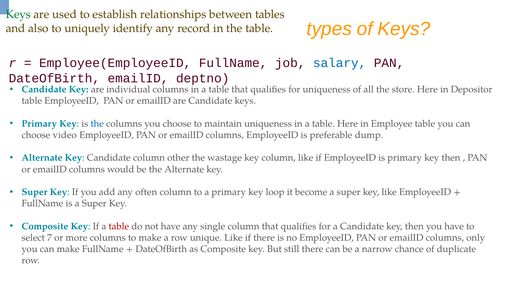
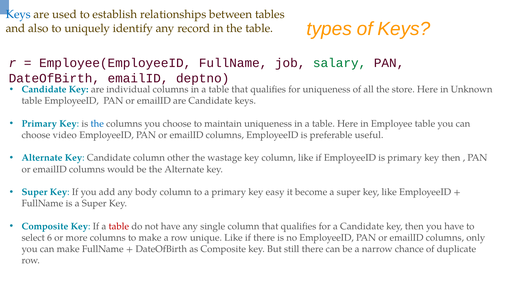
Keys colour: green -> blue (18, 14)
salary colour: blue -> green (340, 63)
Depositor: Depositor -> Unknown (472, 89)
dump: dump -> useful (369, 135)
often: often -> body (146, 192)
loop: loop -> easy (275, 192)
7: 7 -> 6 (49, 238)
